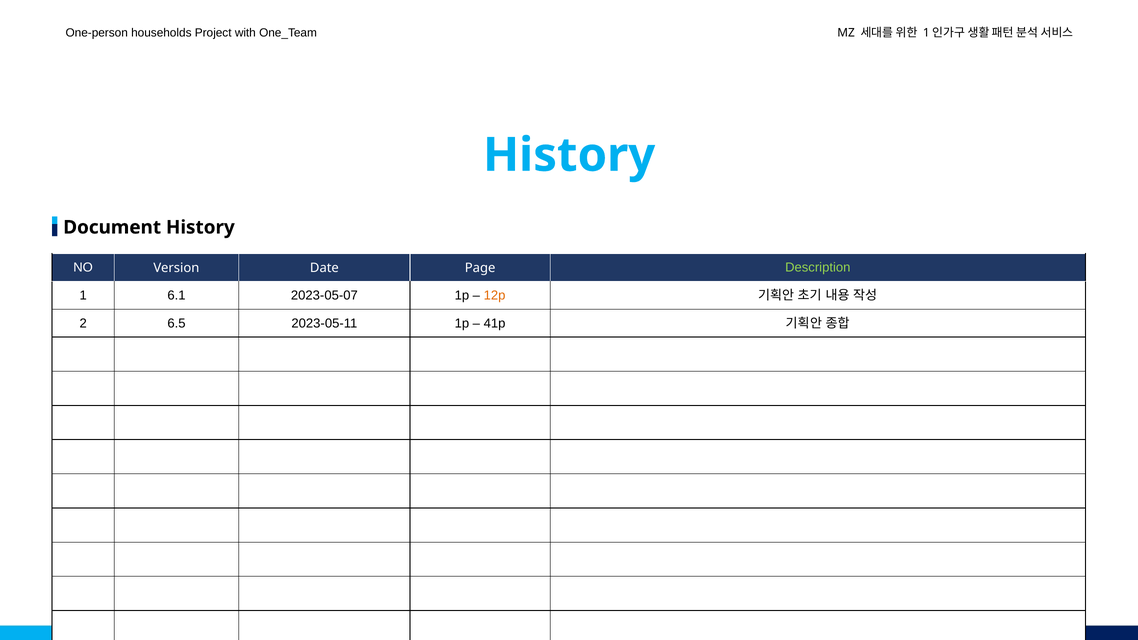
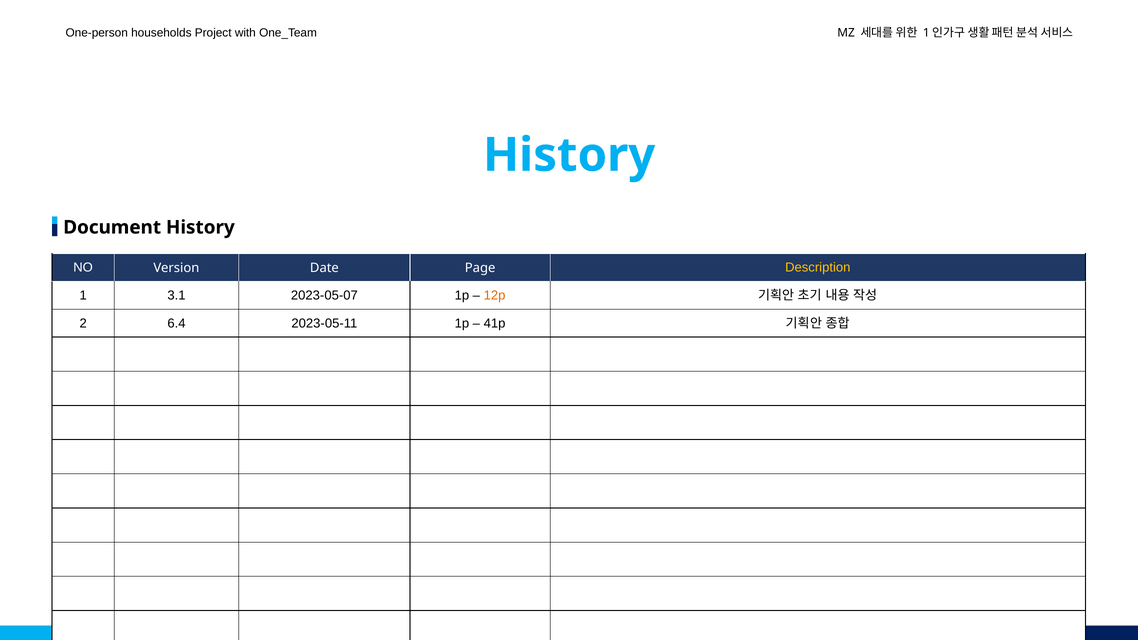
Description colour: light green -> yellow (818, 268)
6.1: 6.1 -> 3.1 (176, 296)
6.5: 6.5 -> 6.4 (176, 323)
